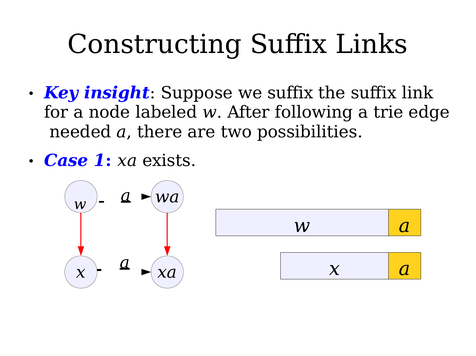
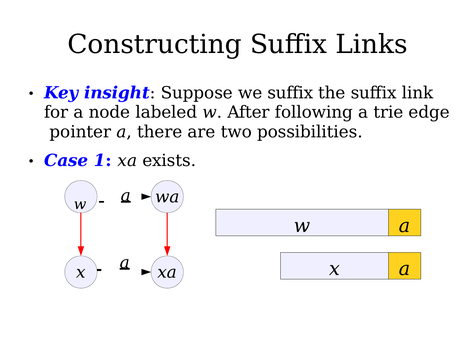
needed: needed -> pointer (80, 132)
